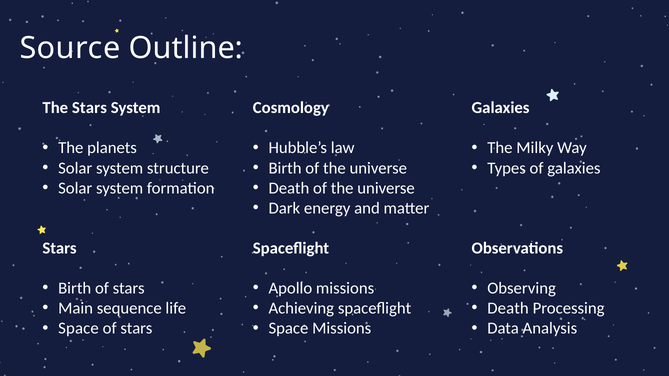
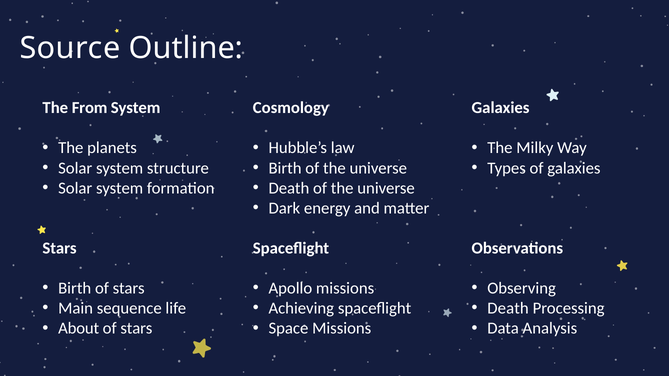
The Stars: Stars -> From (90, 108)
Space: Space -> About (79, 329)
